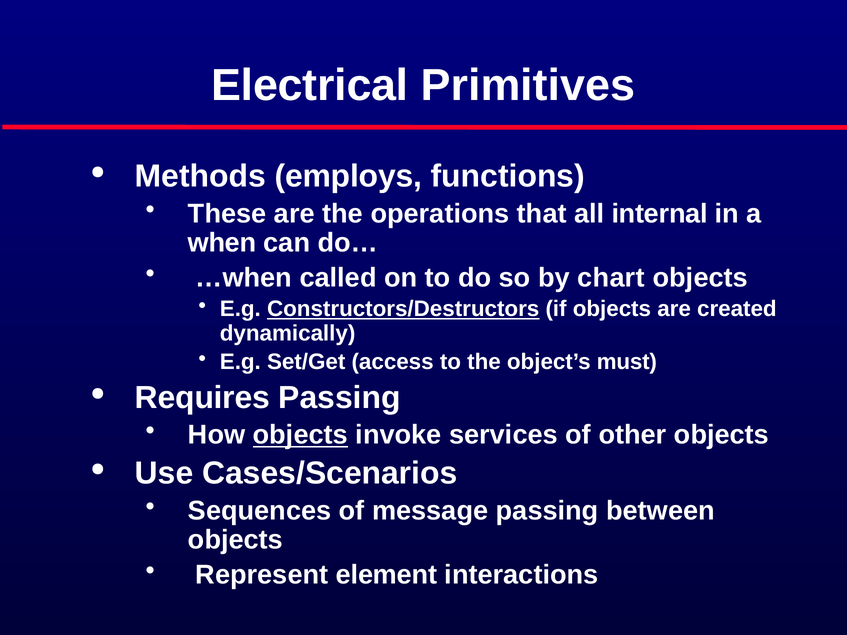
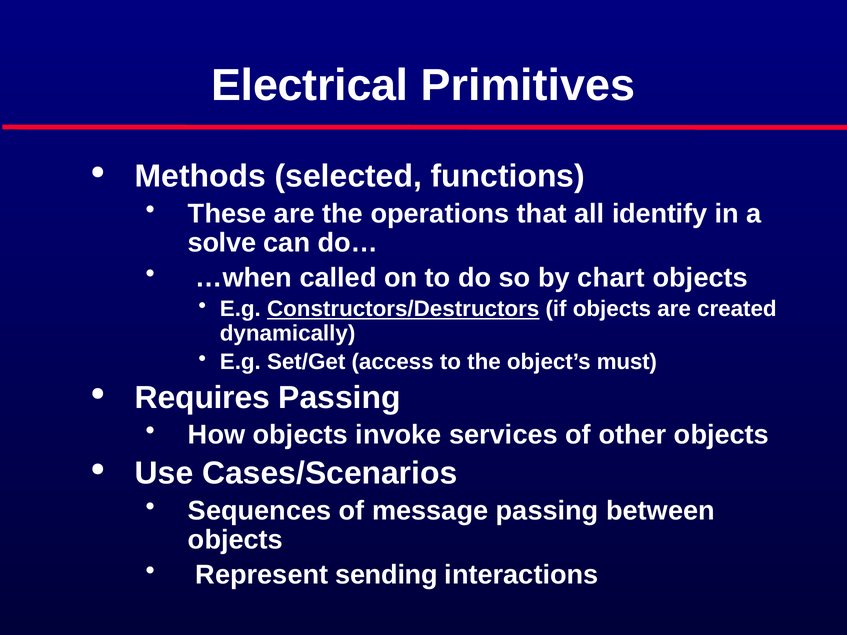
employs: employs -> selected (348, 177)
internal: internal -> identify (660, 214)
when: when -> solve (222, 243)
objects underline: present -> none (300, 435)
element: element -> sending (386, 575)
